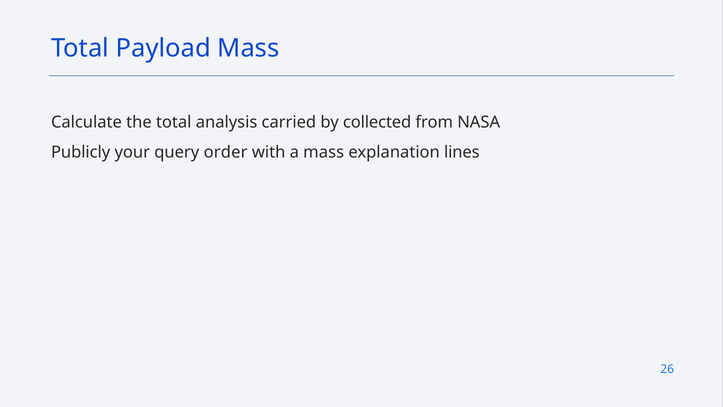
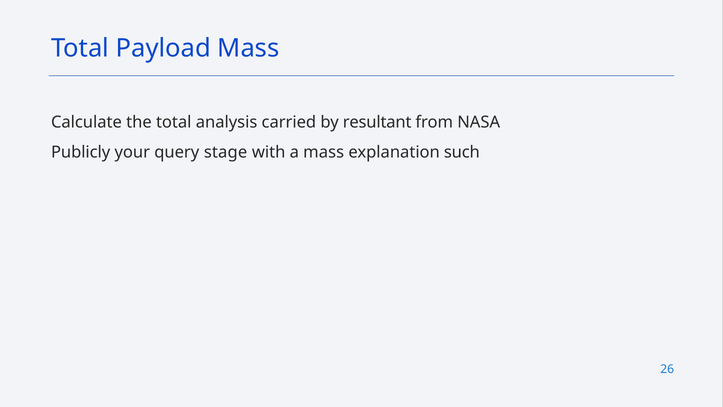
collected: collected -> resultant (377, 122)
order: order -> stage (226, 152)
lines: lines -> such (462, 152)
